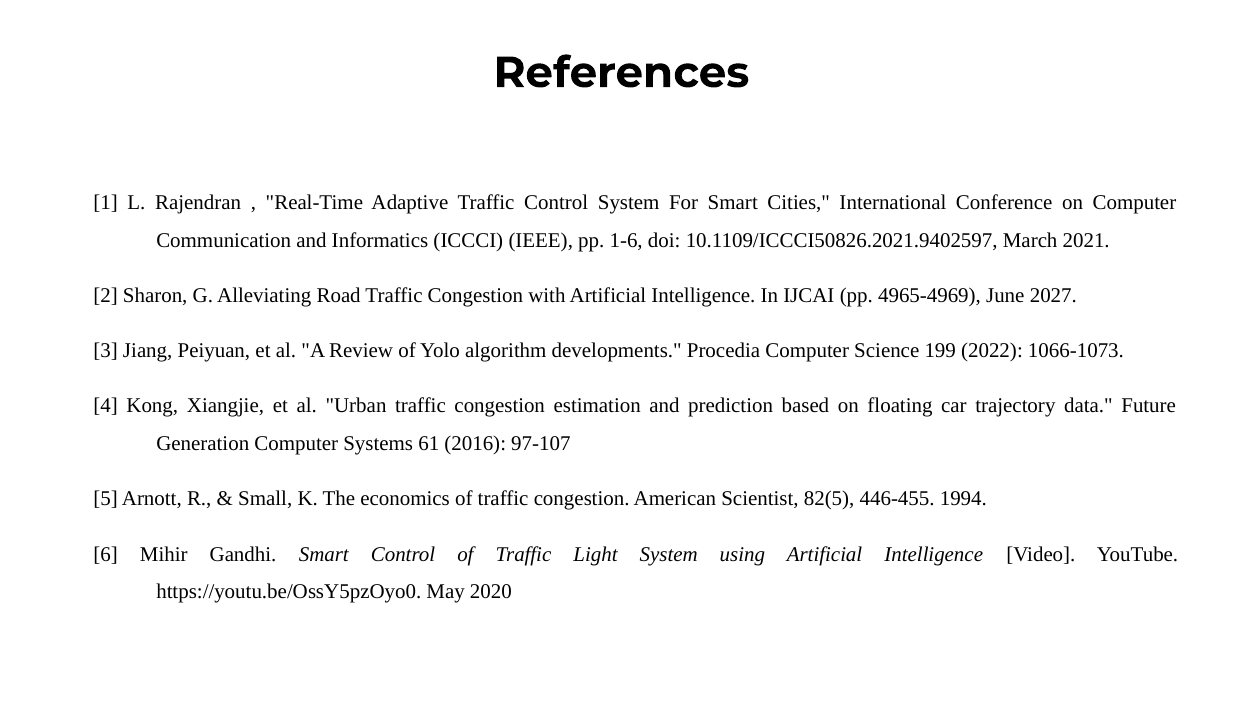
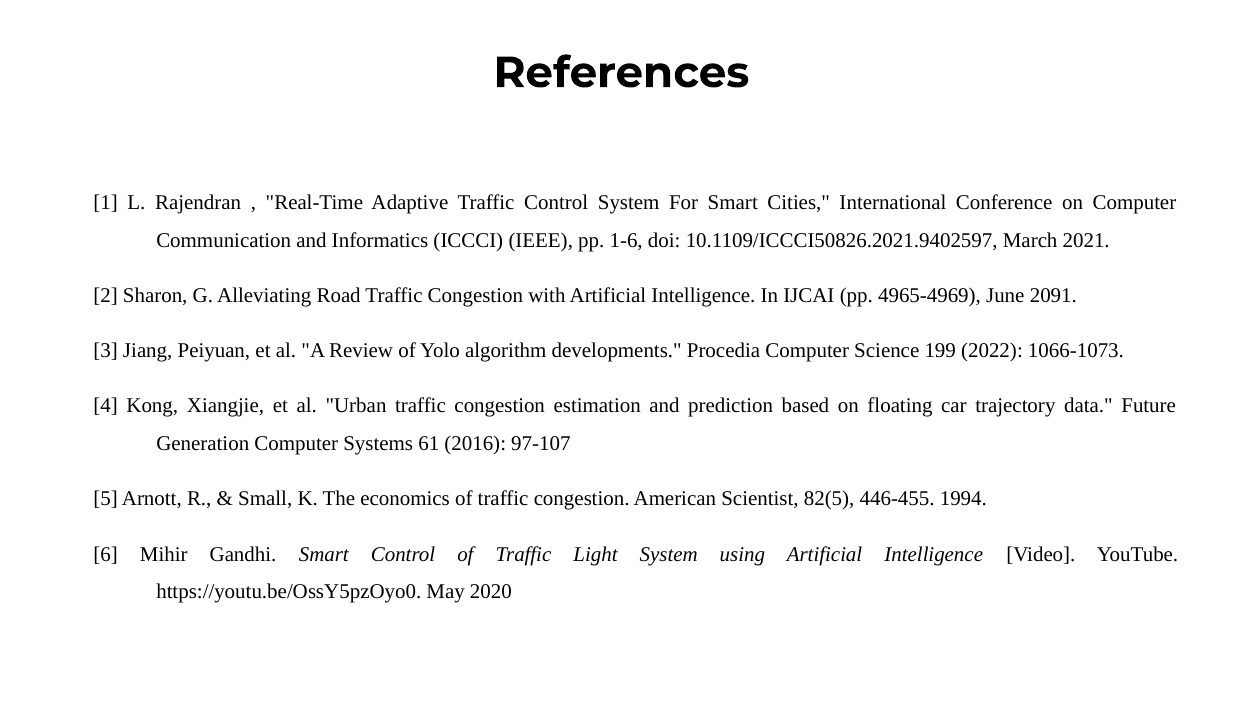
2027: 2027 -> 2091 (1053, 295)
